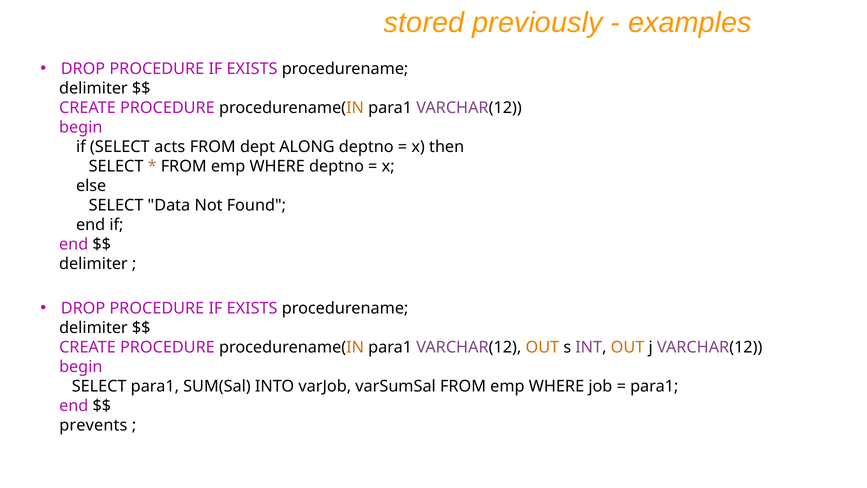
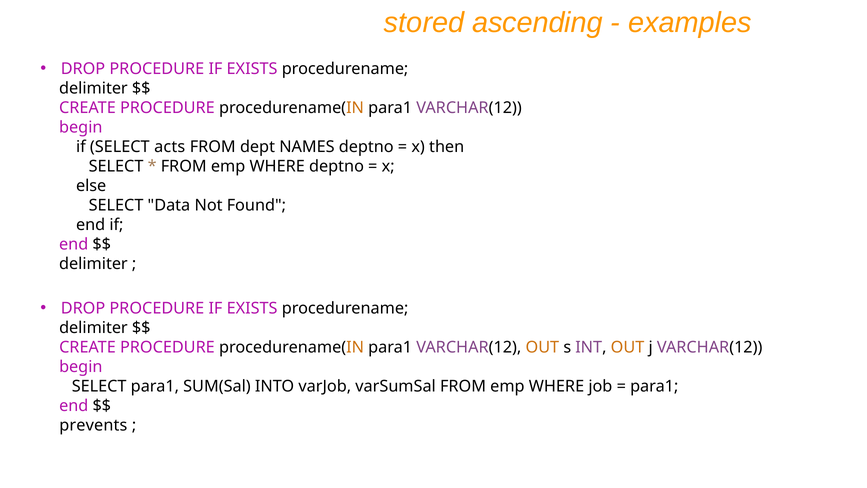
previously: previously -> ascending (537, 23)
ALONG: ALONG -> NAMES (307, 147)
